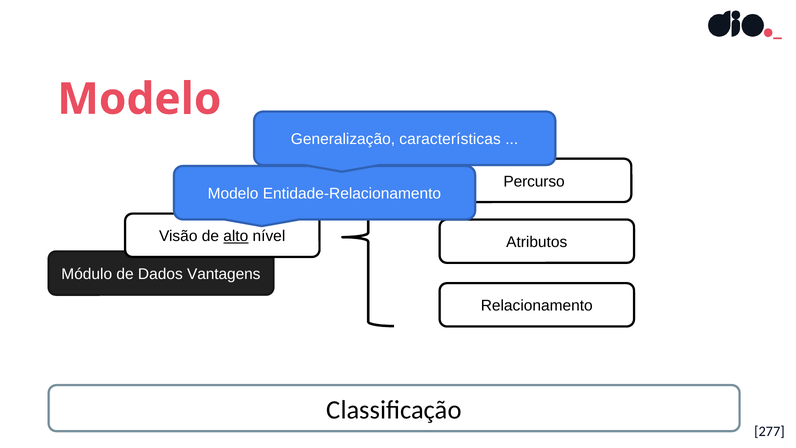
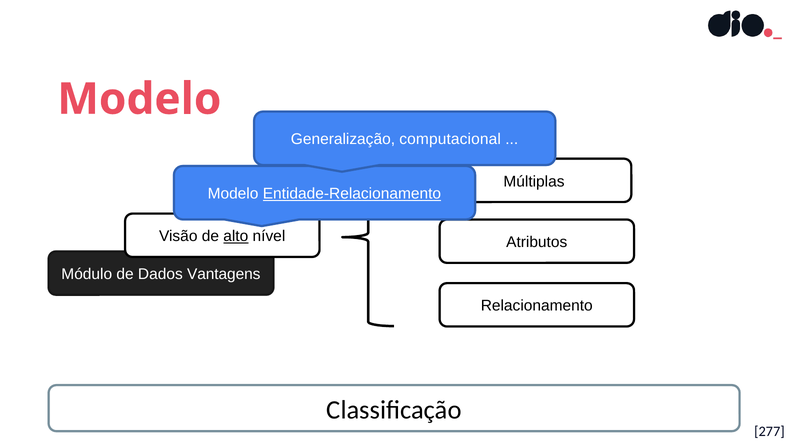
características: características -> computacional (450, 139)
Percurso: Percurso -> Múltiplas (534, 181)
Entidade-Relacionamento underline: none -> present (352, 194)
